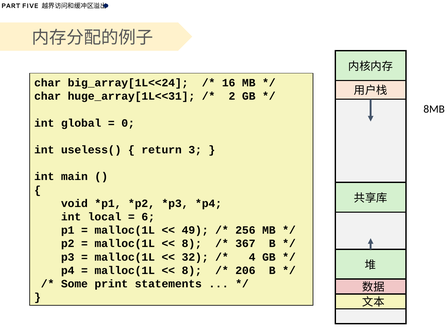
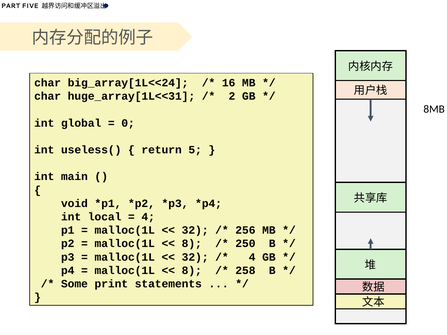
3: 3 -> 5 (195, 150)
6: 6 -> 4 (148, 217)
49: 49 -> 32 (195, 230)
367: 367 -> 250 (245, 244)
206: 206 -> 258 (245, 271)
